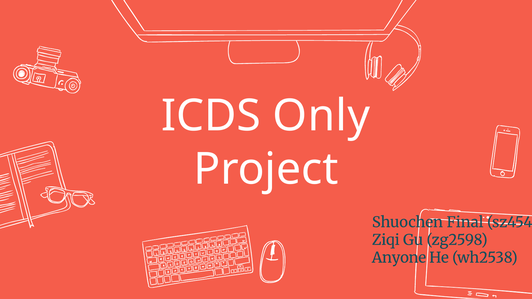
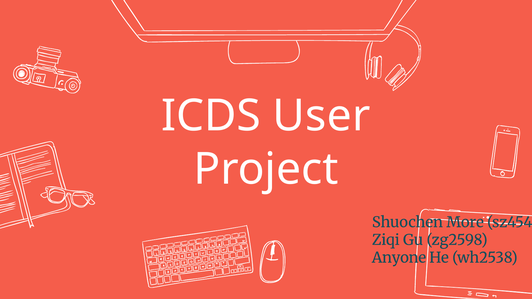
Only: Only -> User (321, 116)
Final: Final -> More (465, 222)
